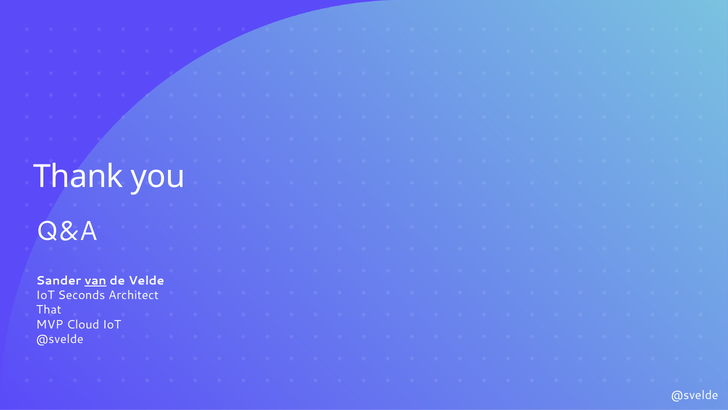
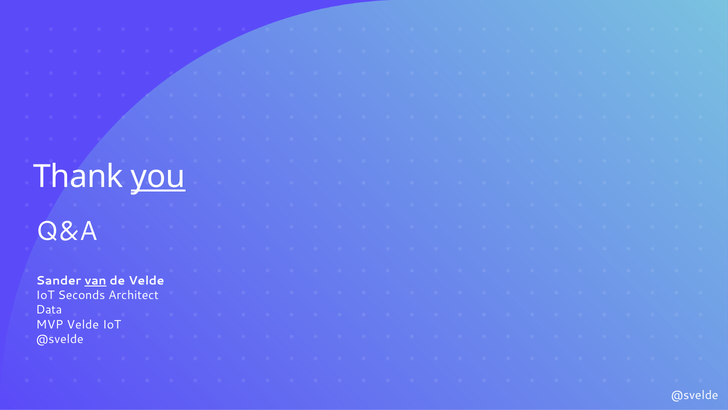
you underline: none -> present (158, 176)
That: That -> Data (49, 310)
MVP Cloud: Cloud -> Velde (83, 324)
